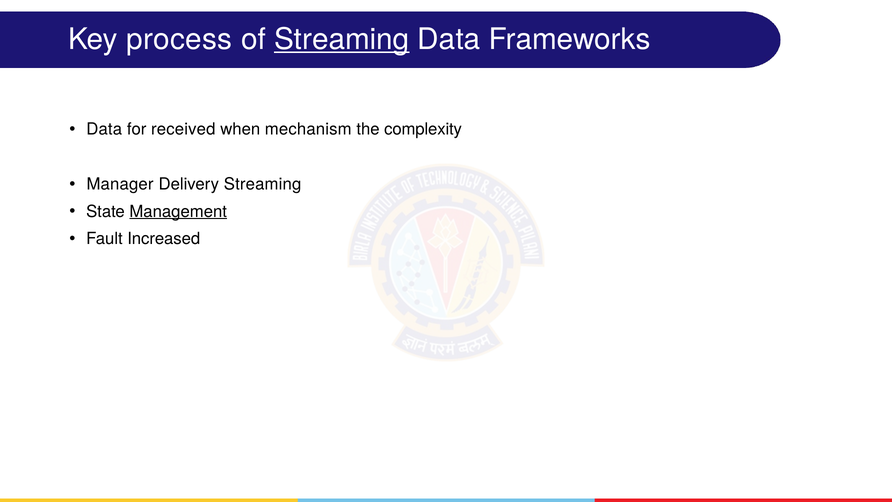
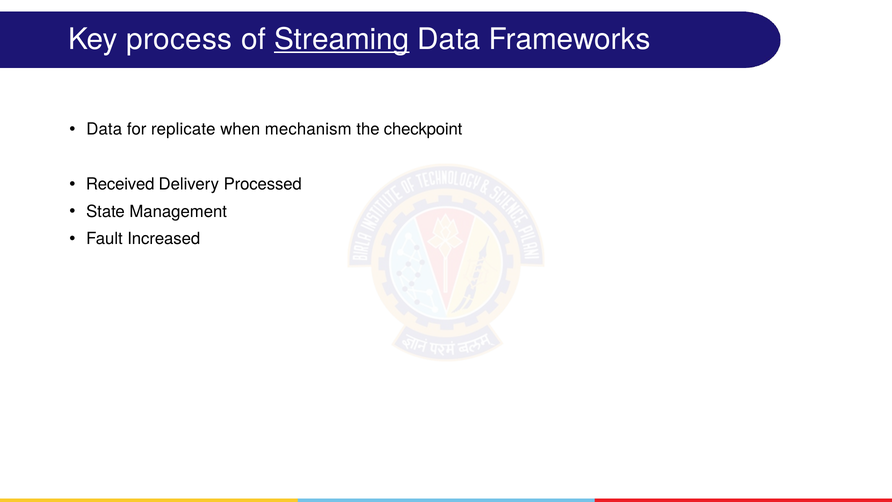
received: received -> replicate (183, 129)
complexity: complexity -> checkpoint (423, 129)
Manager: Manager -> Received (120, 184)
Delivery Streaming: Streaming -> Processed (263, 184)
Management underline: present -> none (178, 211)
